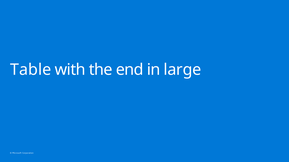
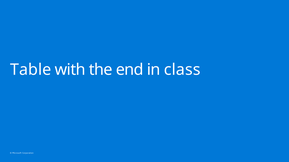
large: large -> class (182, 70)
